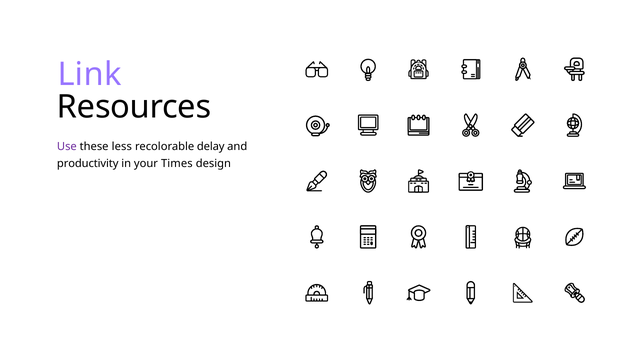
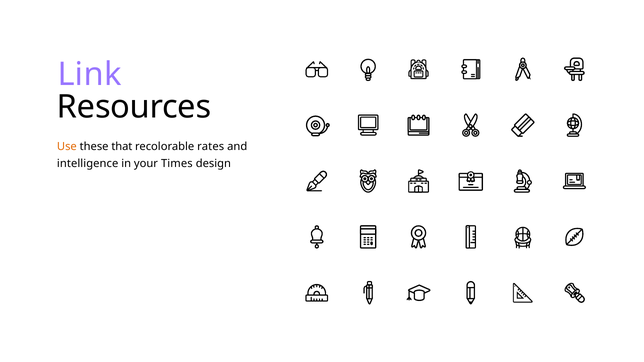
Use colour: purple -> orange (67, 147)
less: less -> that (122, 147)
delay: delay -> rates (211, 147)
productivity: productivity -> intelligence (88, 164)
